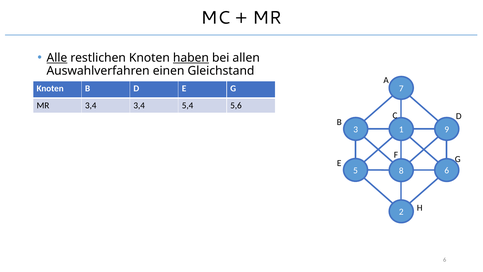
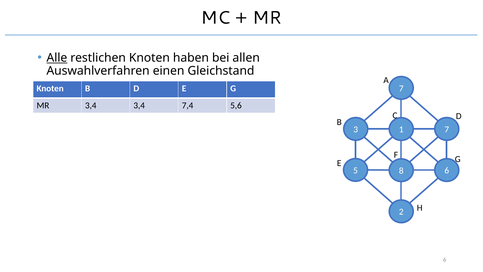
haben underline: present -> none (191, 58)
5,4: 5,4 -> 7,4 (188, 105)
3 9: 9 -> 7 (447, 129)
